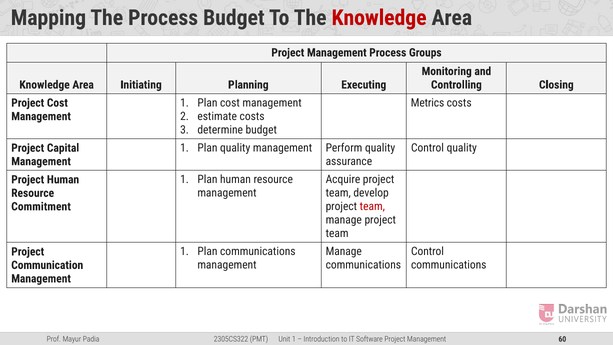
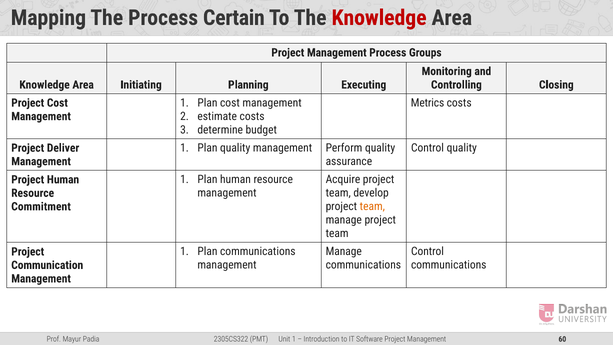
Process Budget: Budget -> Certain (234, 18)
Capital: Capital -> Deliver (63, 148)
team colour: red -> orange (372, 206)
